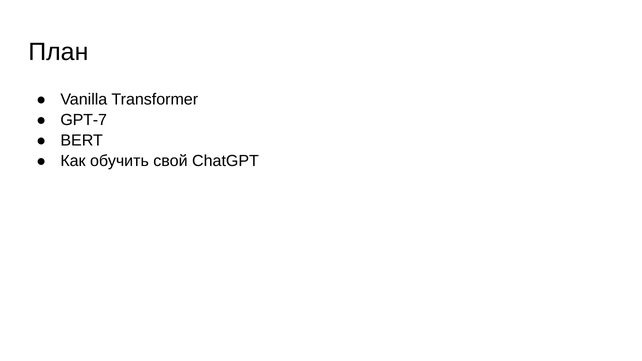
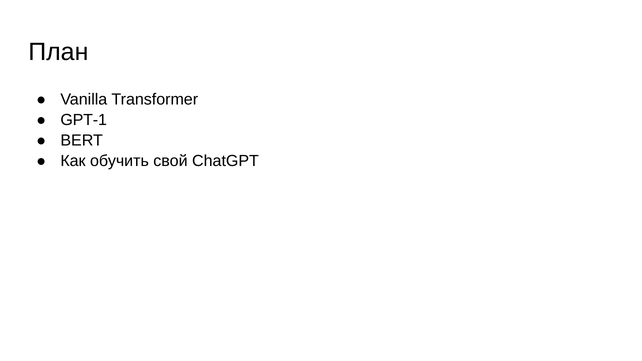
GPT-7: GPT-7 -> GPT-1 (84, 120)
